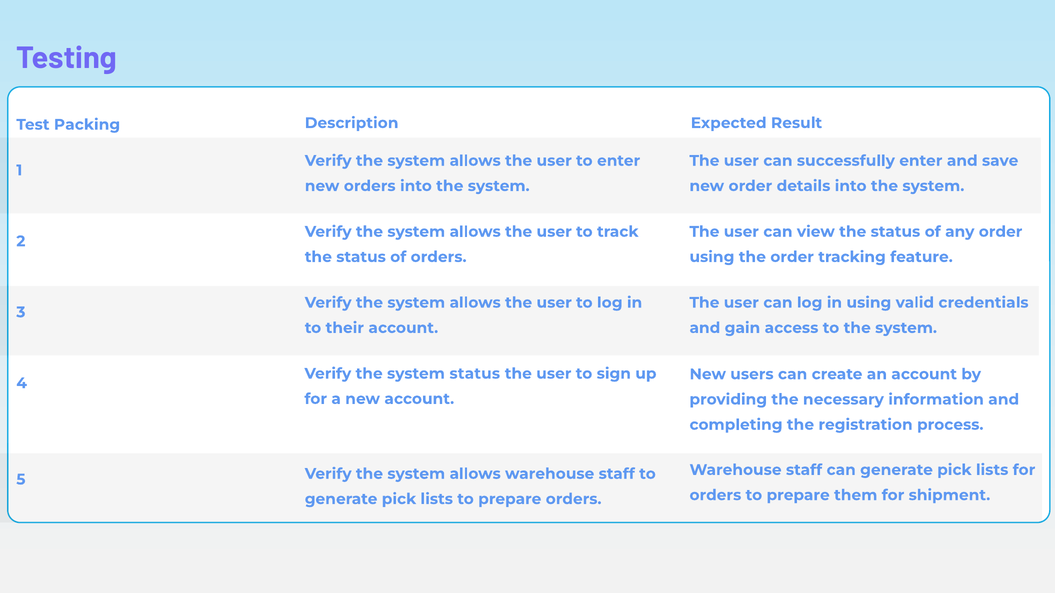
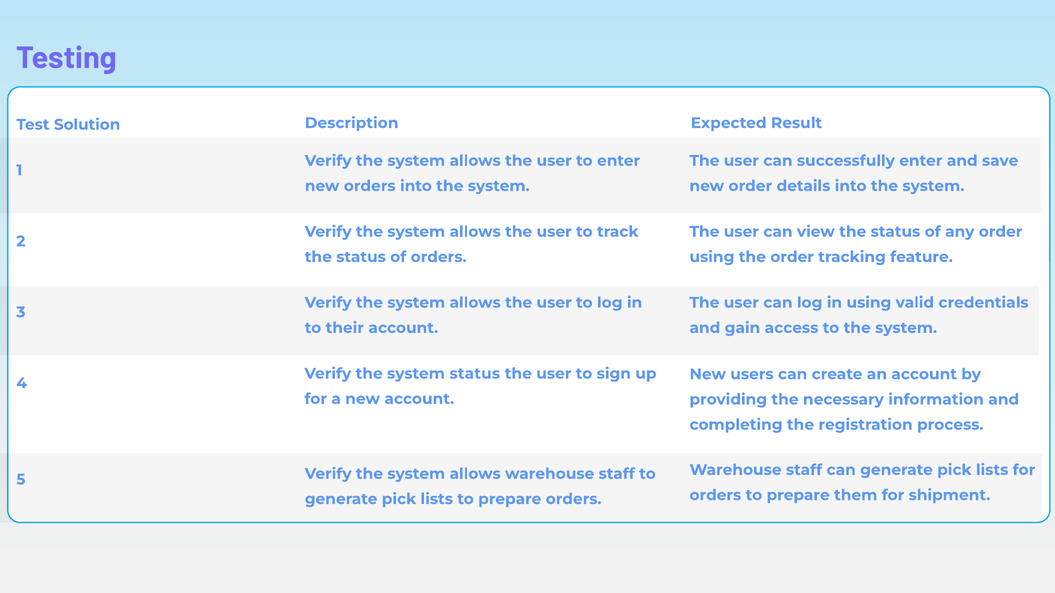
Packing: Packing -> Solution (87, 125)
